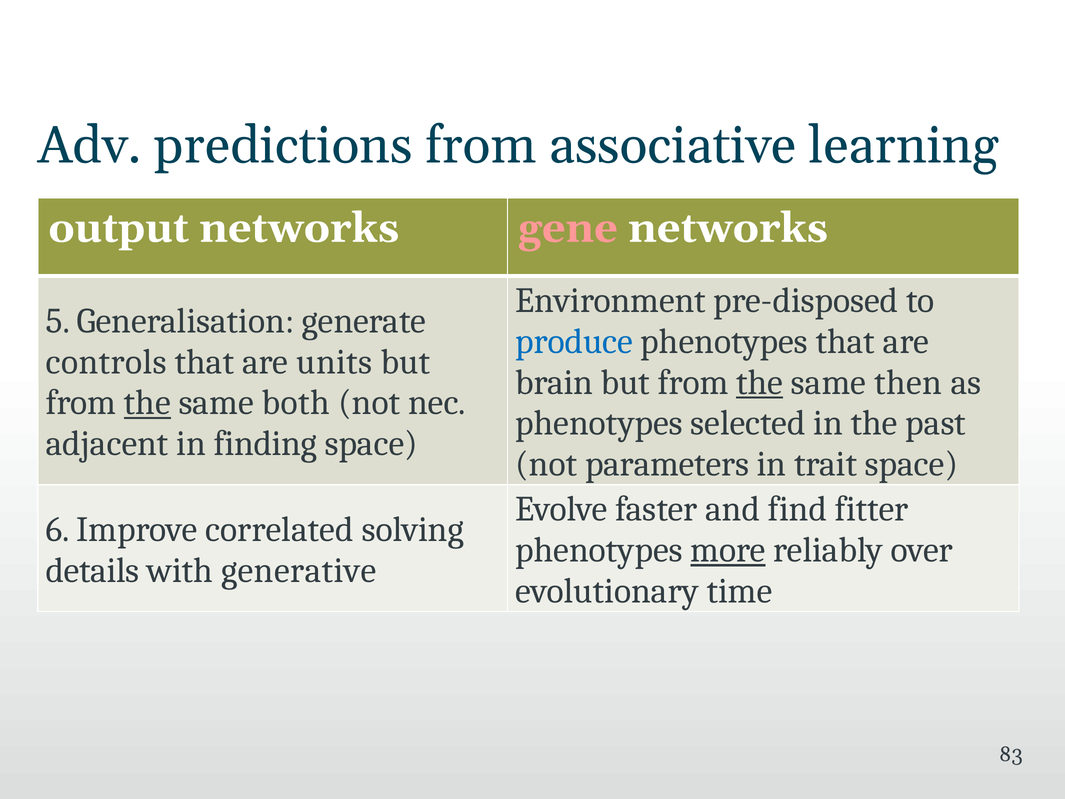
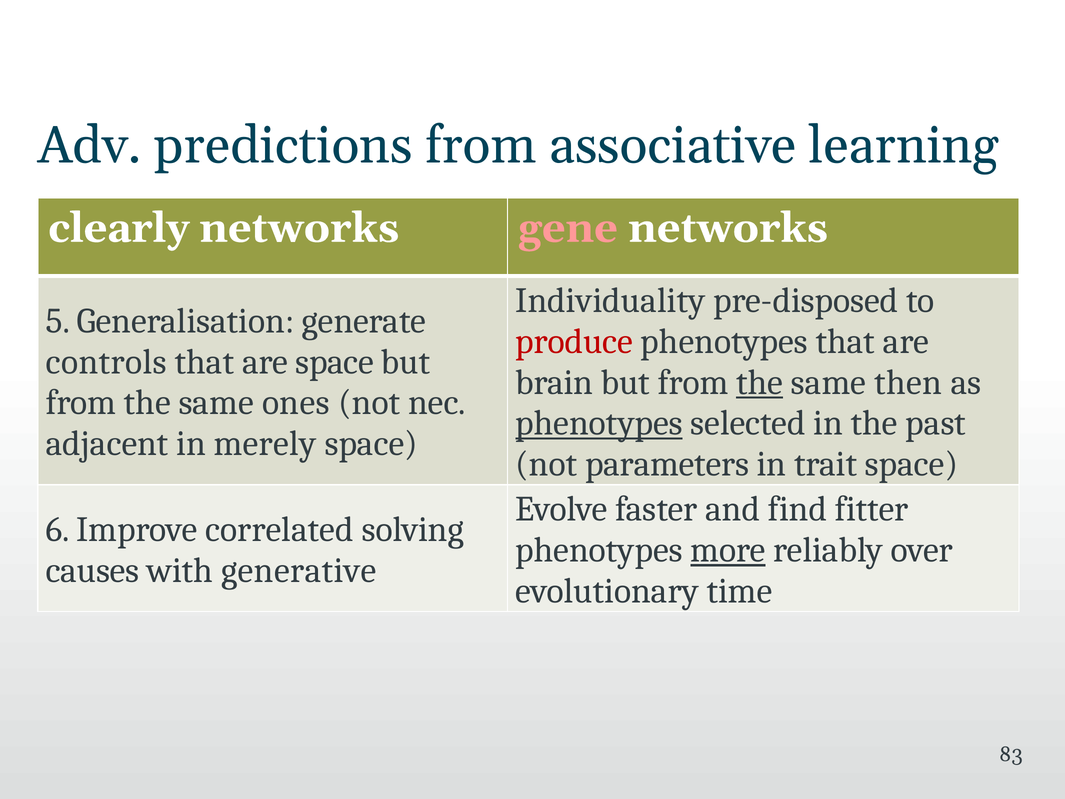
output: output -> clearly (119, 228)
Environment: Environment -> Individuality (610, 301)
produce colour: blue -> red (574, 341)
are units: units -> space (335, 362)
the underline: present -> none (147, 403)
both: both -> ones (296, 403)
phenotypes underline: none -> present (599, 423)
finding: finding -> merely (265, 443)
details: details -> causes (92, 570)
